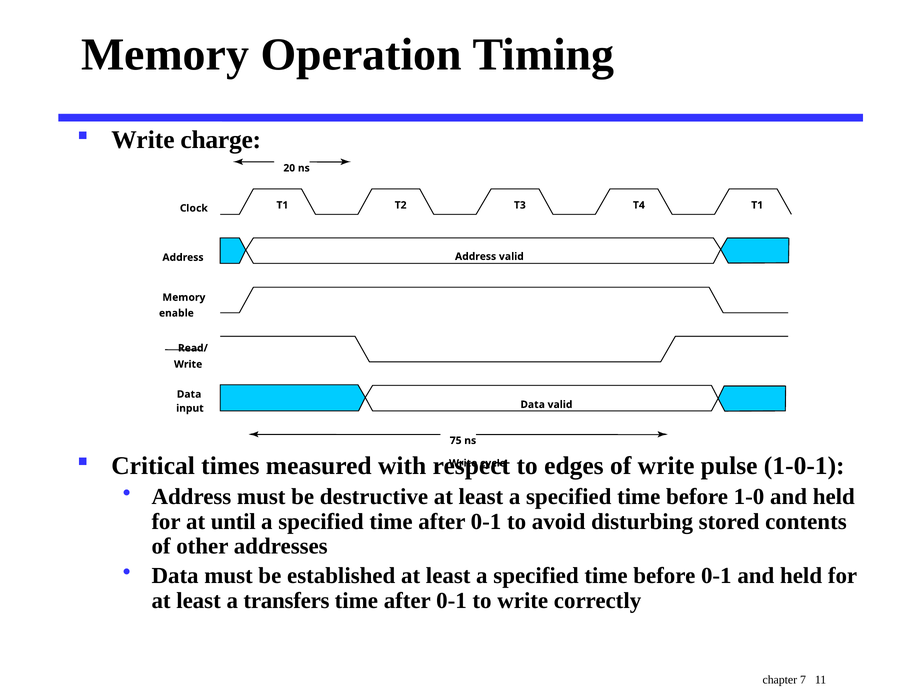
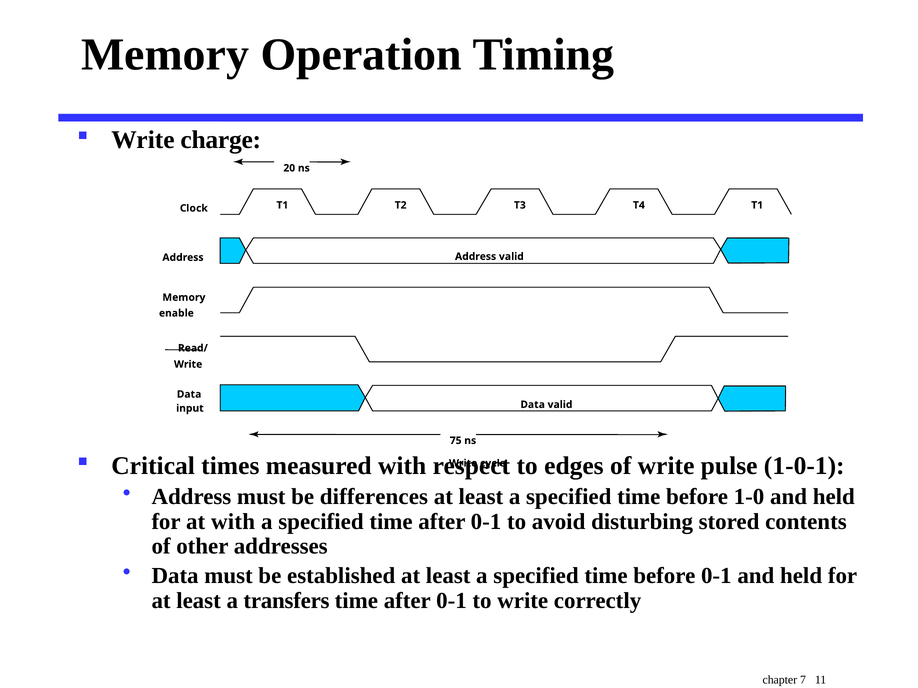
destructive: destructive -> differences (374, 497)
at until: until -> with (233, 522)
